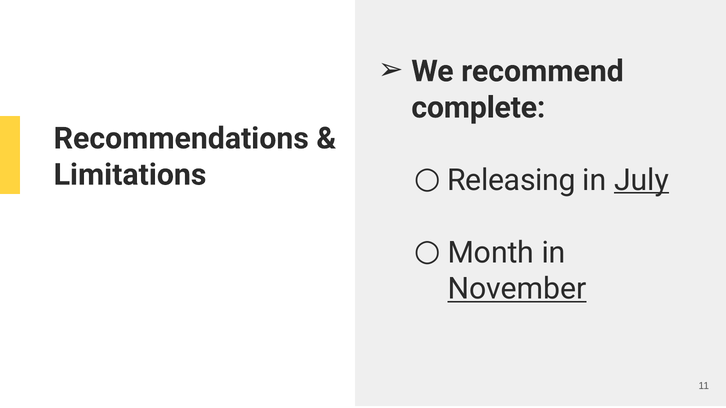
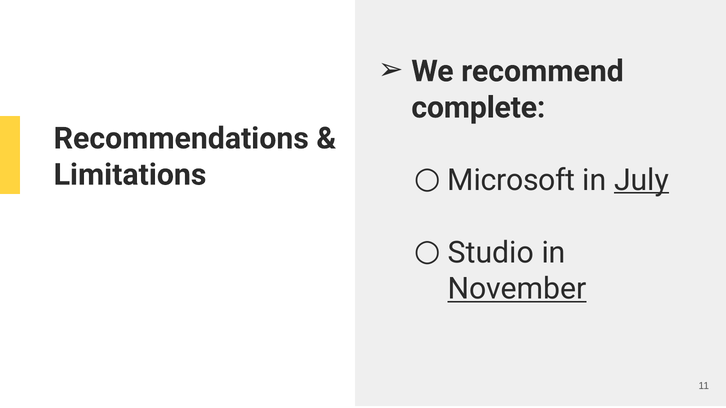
Releasing: Releasing -> Microsoft (511, 180)
Month: Month -> Studio (491, 253)
